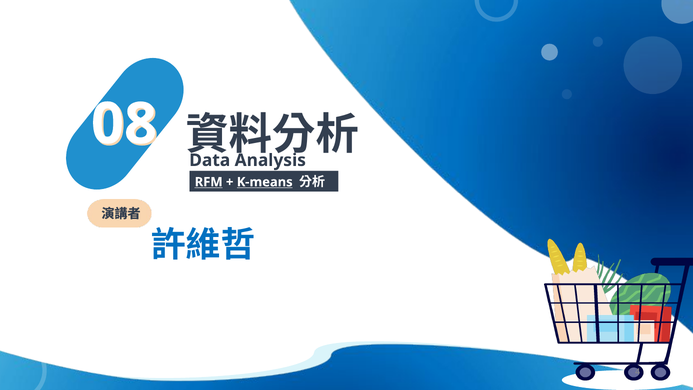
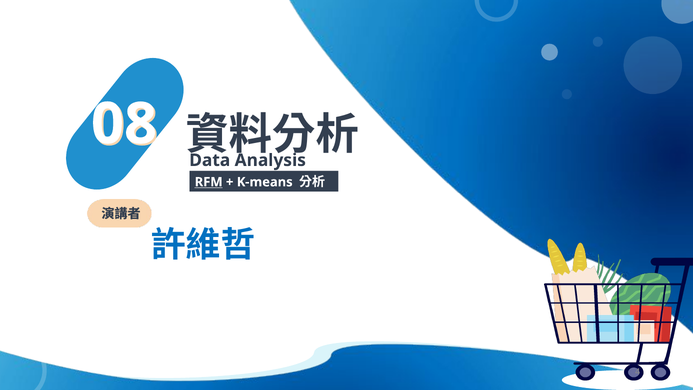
K-means underline: present -> none (265, 182)
